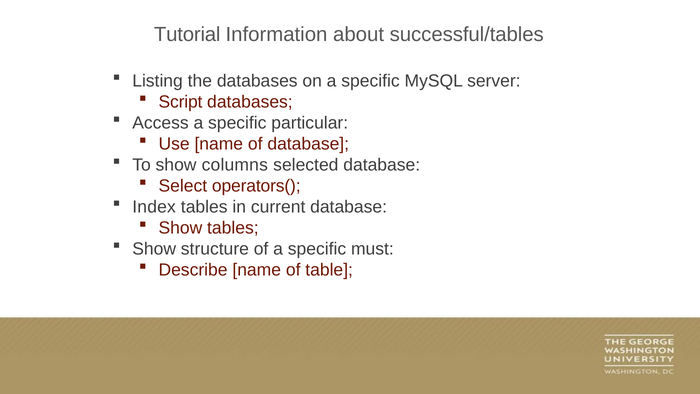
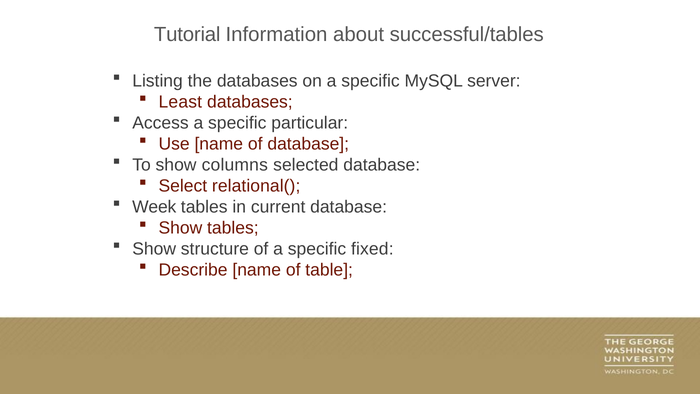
Script: Script -> Least (180, 102)
operators(: operators( -> relational( (256, 186)
Index: Index -> Week (154, 207)
must: must -> fixed (372, 249)
